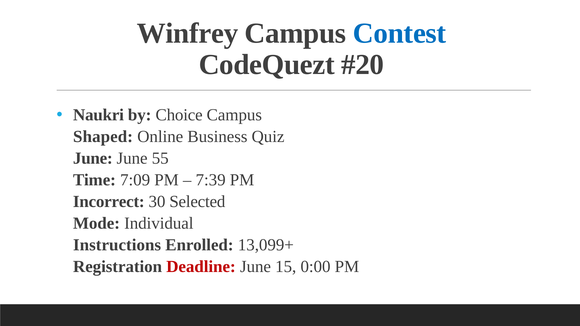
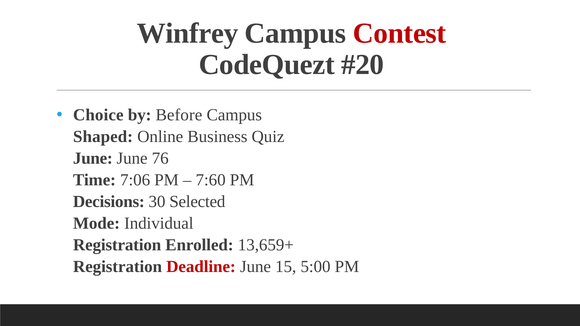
Contest colour: blue -> red (400, 33)
Naukri: Naukri -> Choice (98, 115)
Choice: Choice -> Before (179, 115)
55: 55 -> 76 (160, 158)
7:09: 7:09 -> 7:06 (135, 180)
7:39: 7:39 -> 7:60 (211, 180)
Incorrect: Incorrect -> Decisions (109, 202)
Instructions: Instructions -> Registration (117, 245)
13,099+: 13,099+ -> 13,659+ (266, 245)
0:00: 0:00 -> 5:00 (316, 267)
